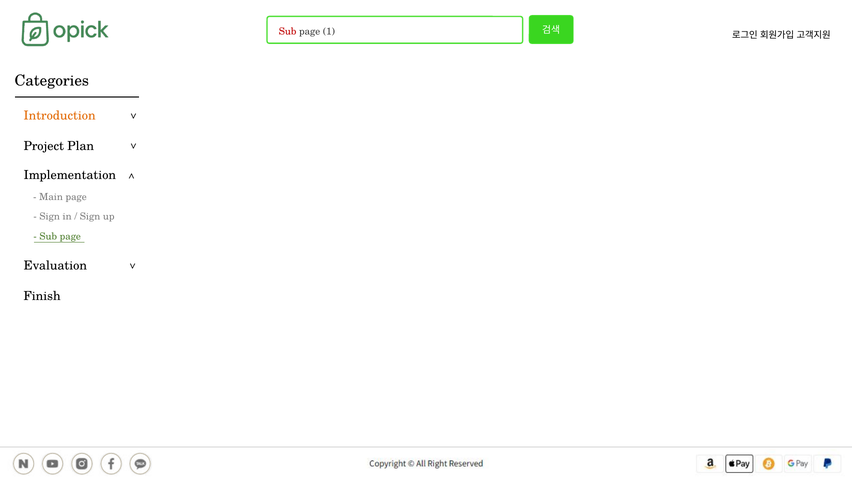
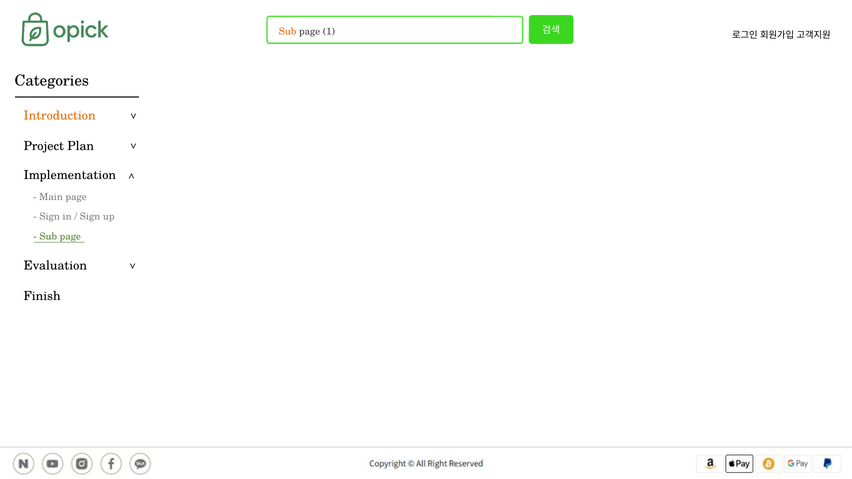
Sub colour: red -> orange (288, 32)
